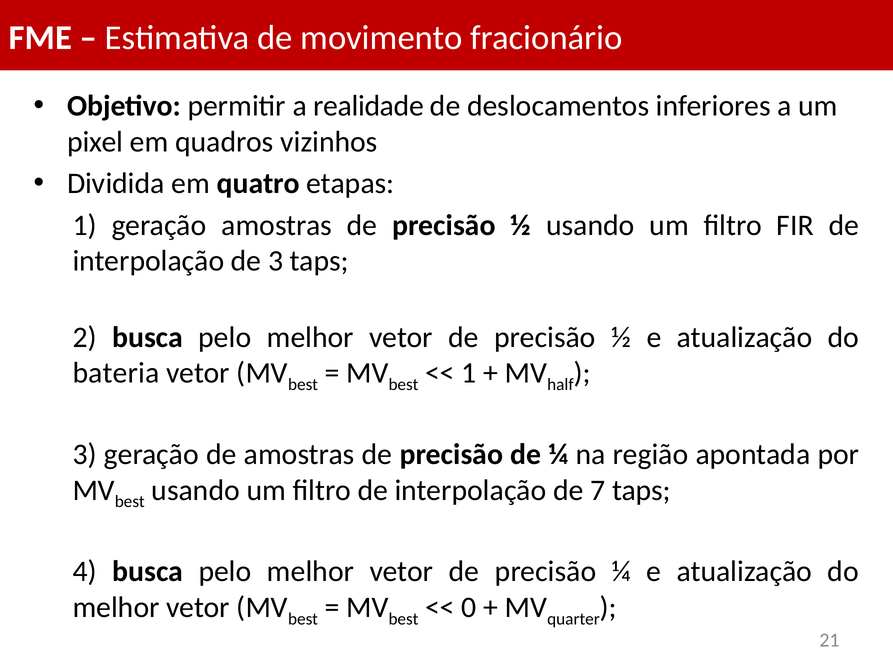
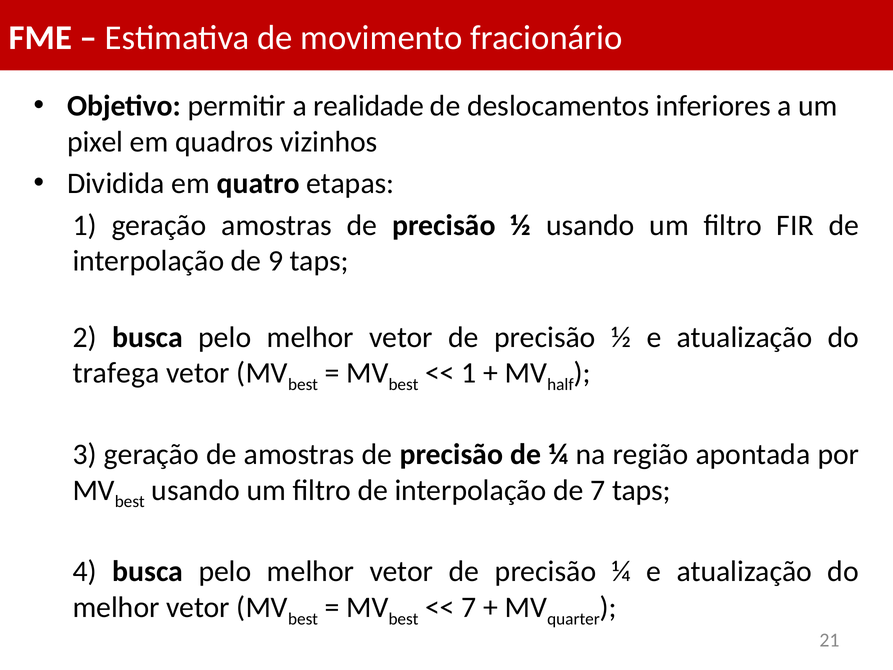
de 3: 3 -> 9 (276, 261)
bateria: bateria -> trafega (116, 373)
0: 0 -> 7 (469, 607)
